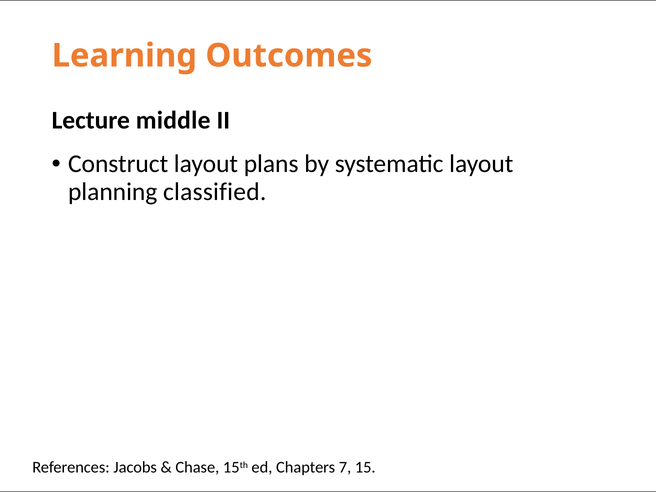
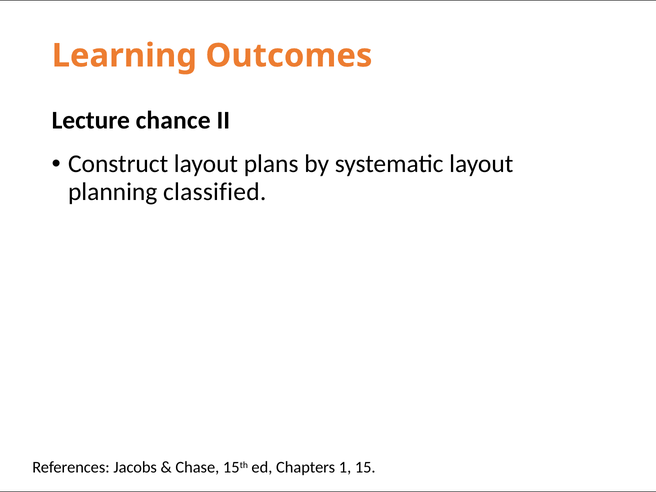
middle: middle -> chance (173, 120)
7: 7 -> 1 (345, 468)
